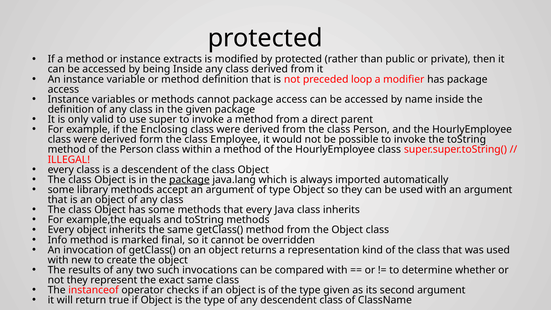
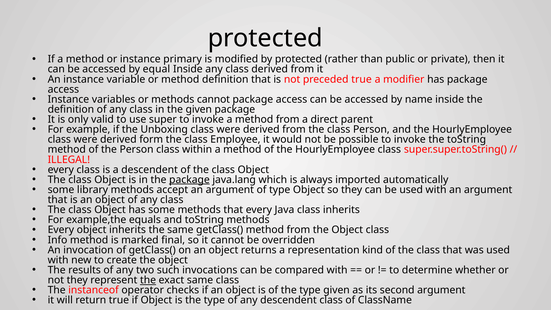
extracts: extracts -> primary (183, 59)
being: being -> equal (156, 69)
preceded loop: loop -> true (362, 79)
Enclosing: Enclosing -> Unboxing (164, 129)
the underline: none -> present (148, 280)
